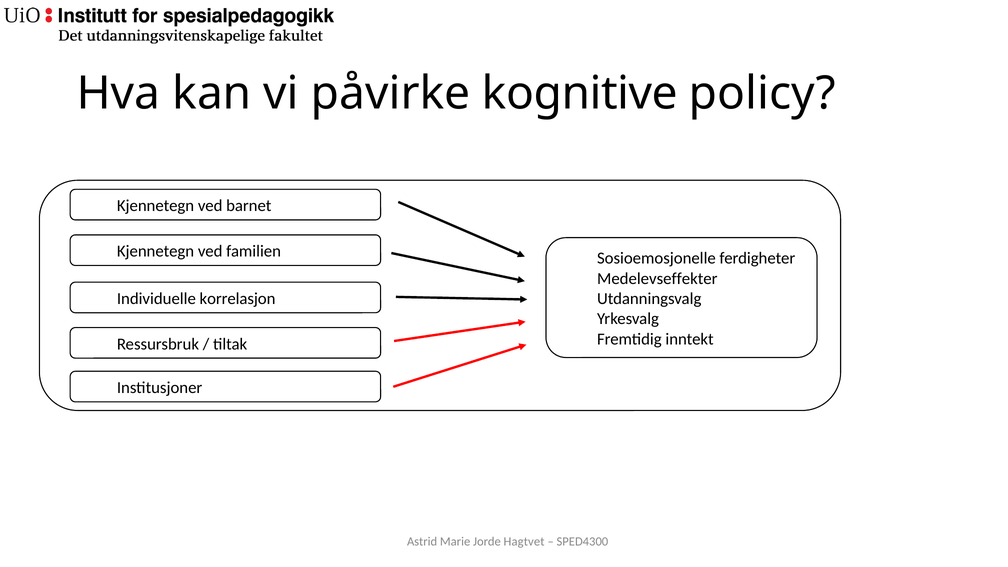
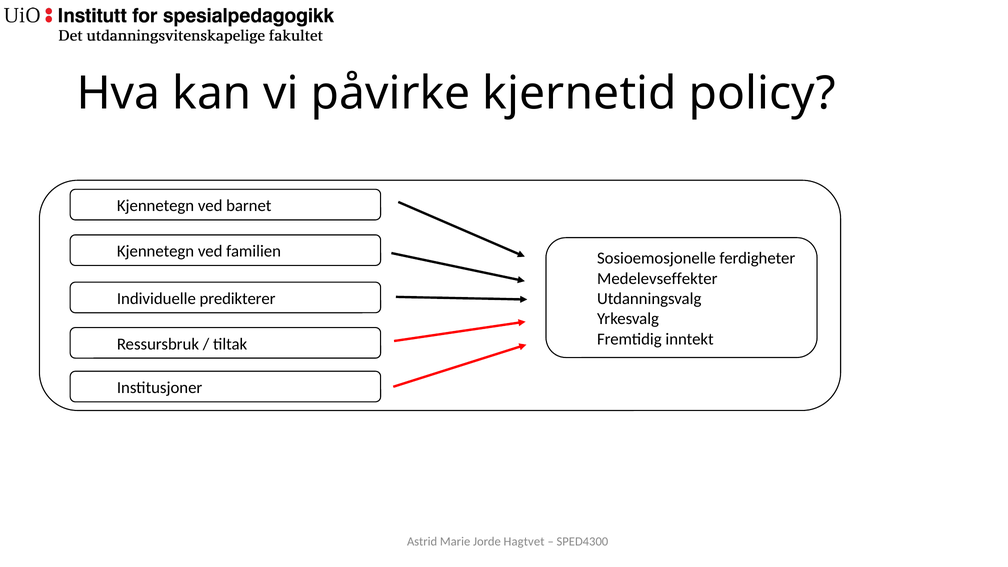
kognitive: kognitive -> kjernetid (580, 93)
korrelasjon: korrelasjon -> predikterer (238, 299)
